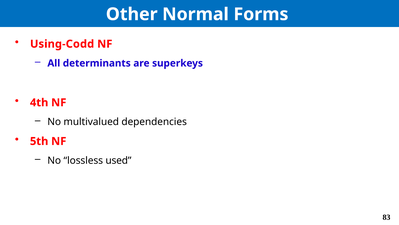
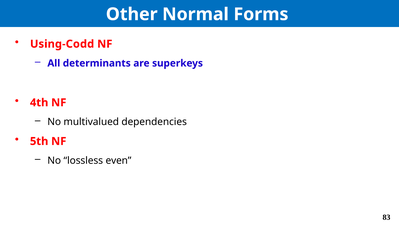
used: used -> even (118, 160)
